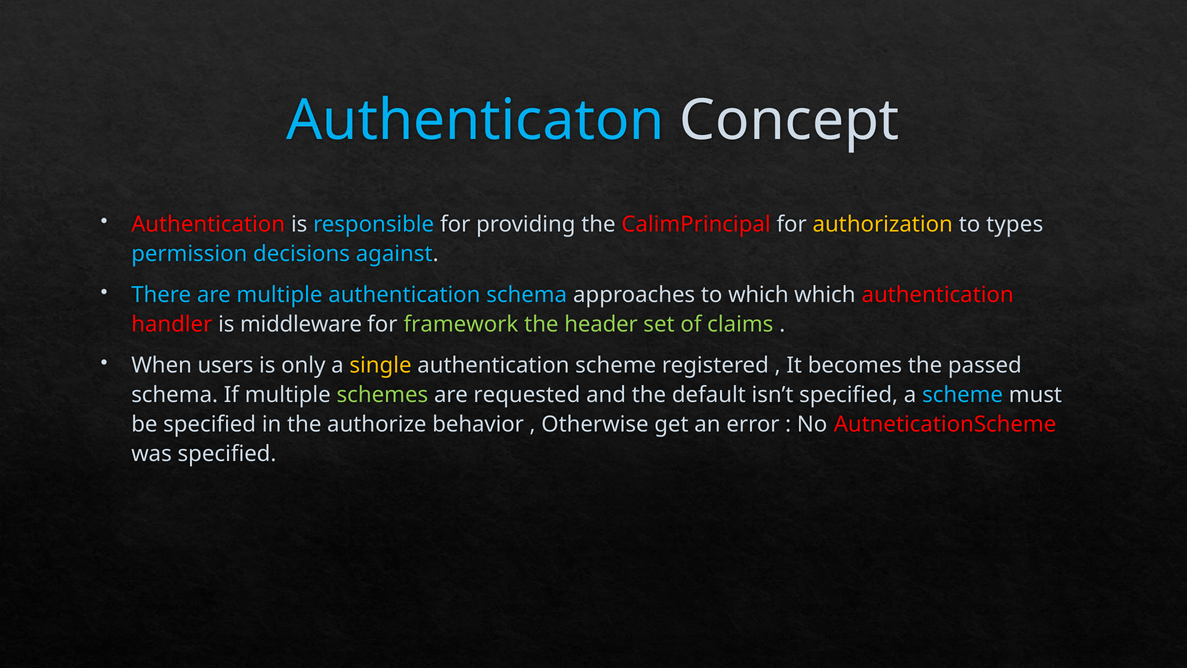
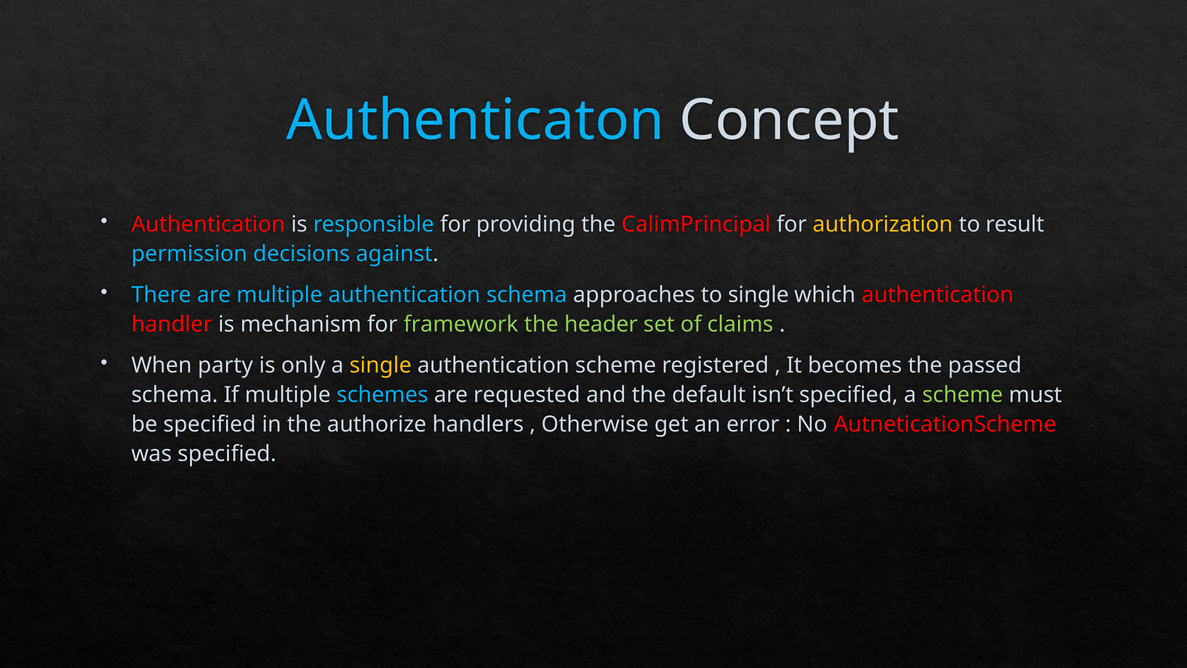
types: types -> result (1015, 224)
to which: which -> single (758, 295)
middleware: middleware -> mechanism (301, 324)
users: users -> party (225, 365)
schemes colour: light green -> light blue (382, 395)
scheme colour: light blue -> light green (963, 395)
behavior: behavior -> handlers (478, 424)
